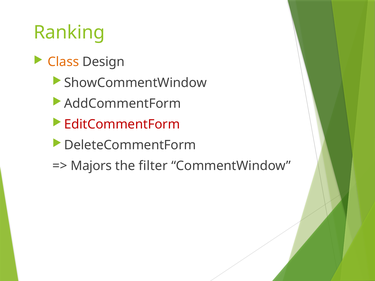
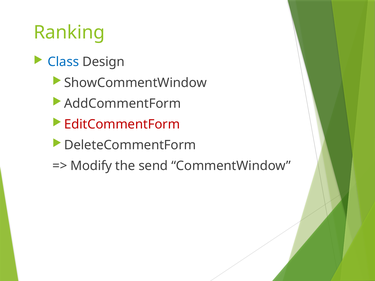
Class colour: orange -> blue (63, 62)
Majors: Majors -> Modify (91, 166)
filter: filter -> send (153, 166)
